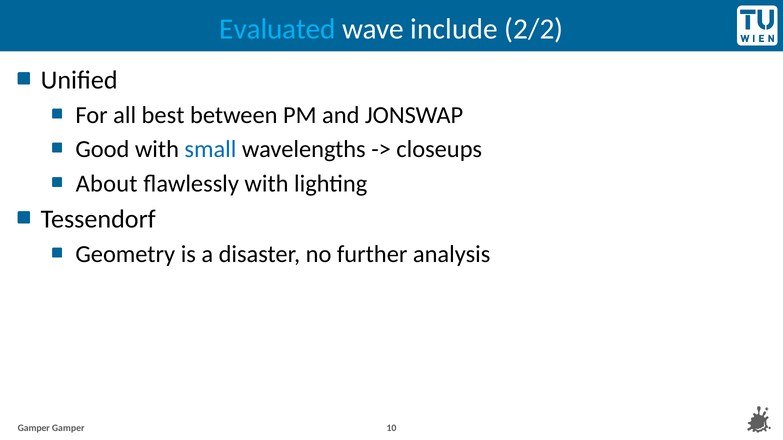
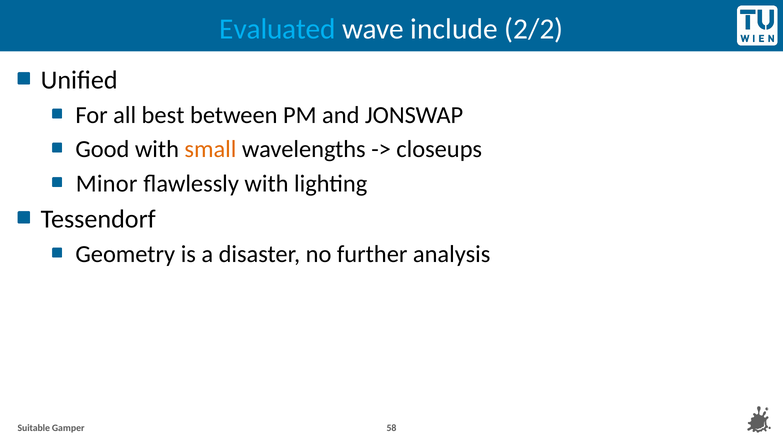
small colour: blue -> orange (210, 150)
About: About -> Minor (107, 184)
Gamper: Gamper -> Suitable (34, 429)
10: 10 -> 58 (391, 428)
